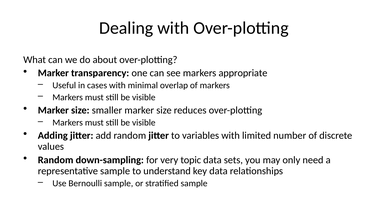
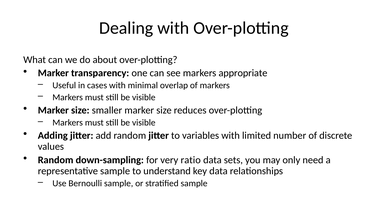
topic: topic -> ratio (191, 160)
